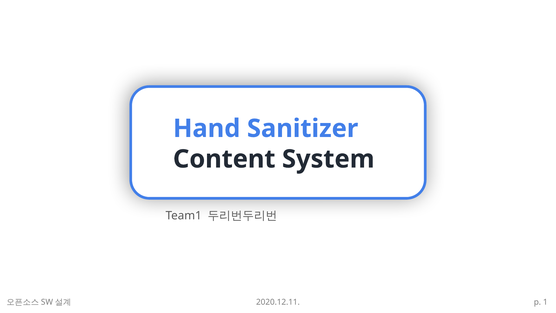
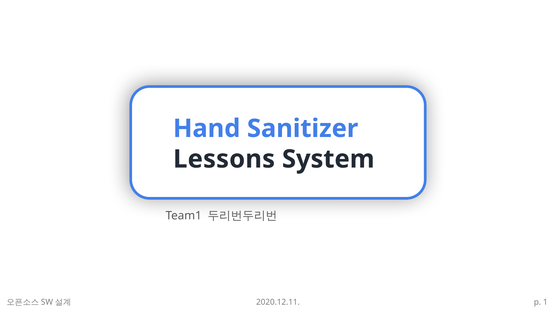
Content: Content -> Lessons (224, 159)
